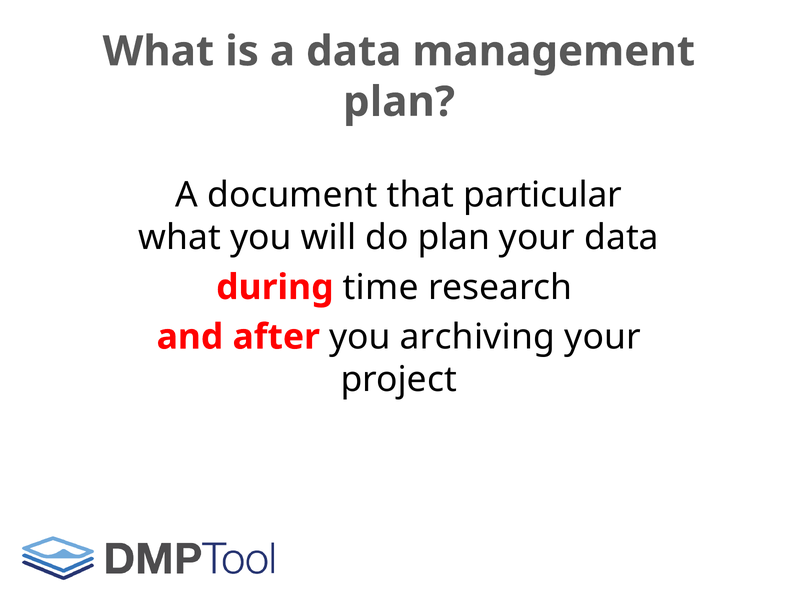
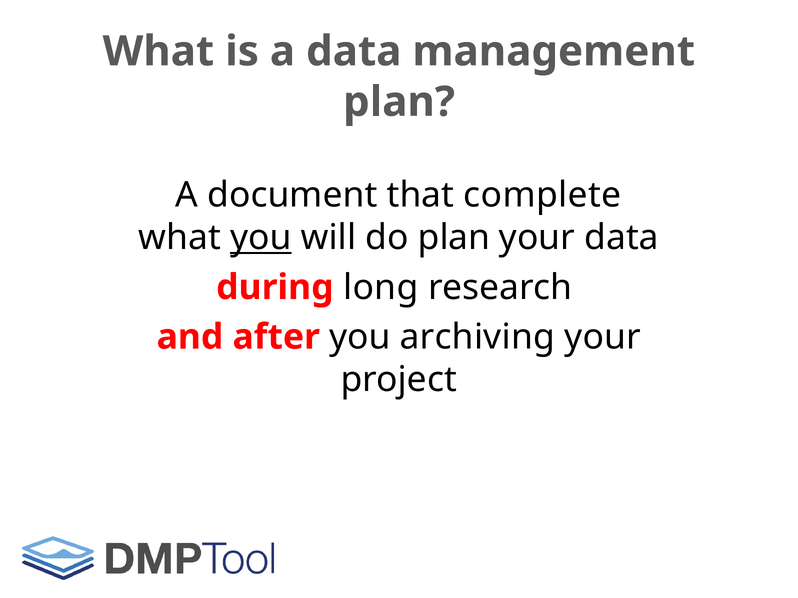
particular: particular -> complete (542, 195)
you underline: none -> present (261, 238)
time: time -> long (381, 288)
